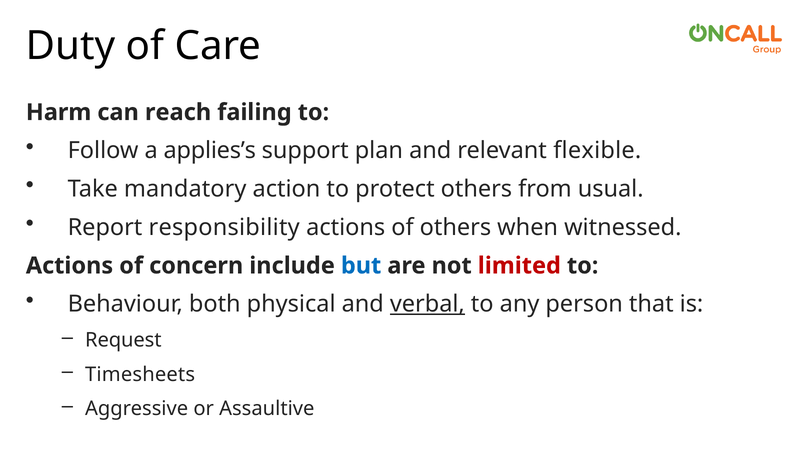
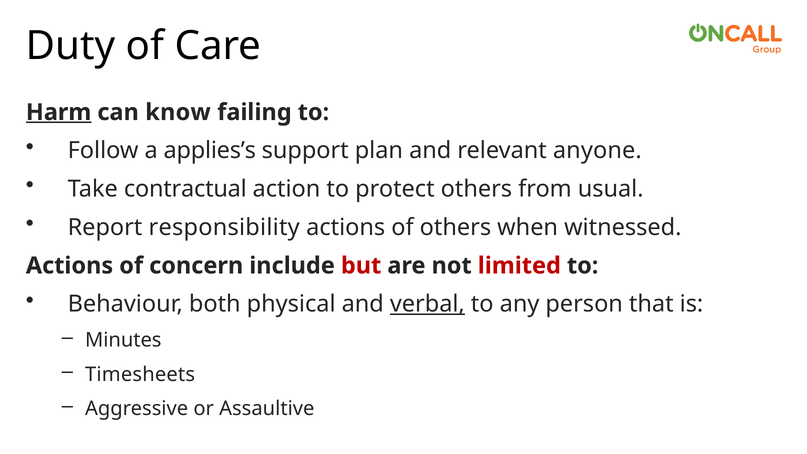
Harm underline: none -> present (59, 112)
reach: reach -> know (178, 112)
flexible: flexible -> anyone (597, 151)
mandatory: mandatory -> contractual (185, 189)
but colour: blue -> red (361, 266)
Request: Request -> Minutes (123, 340)
